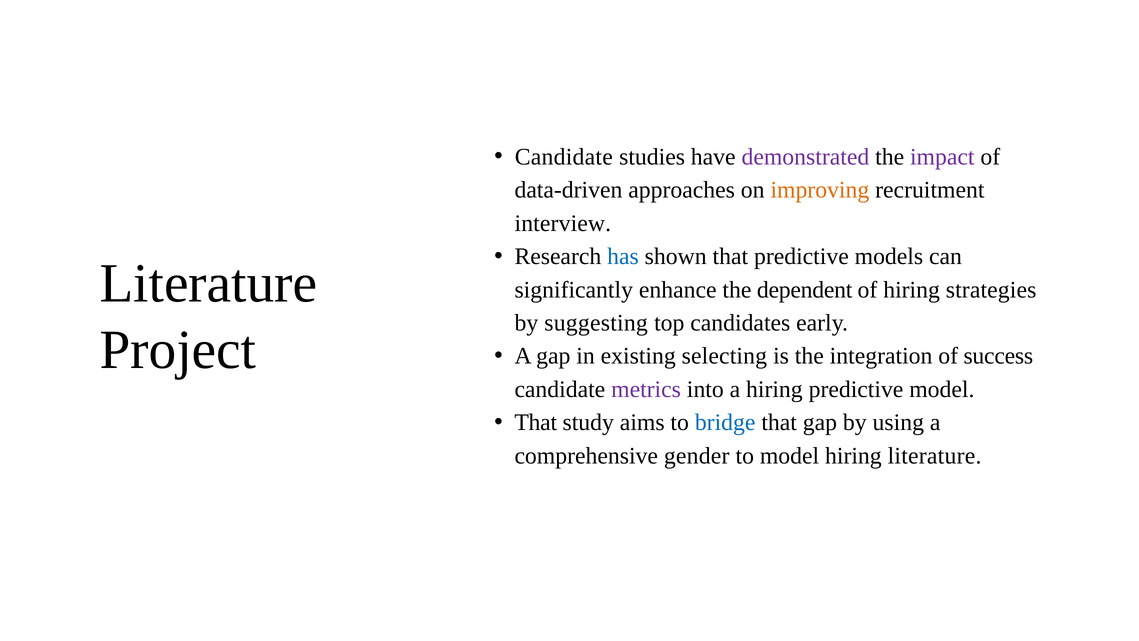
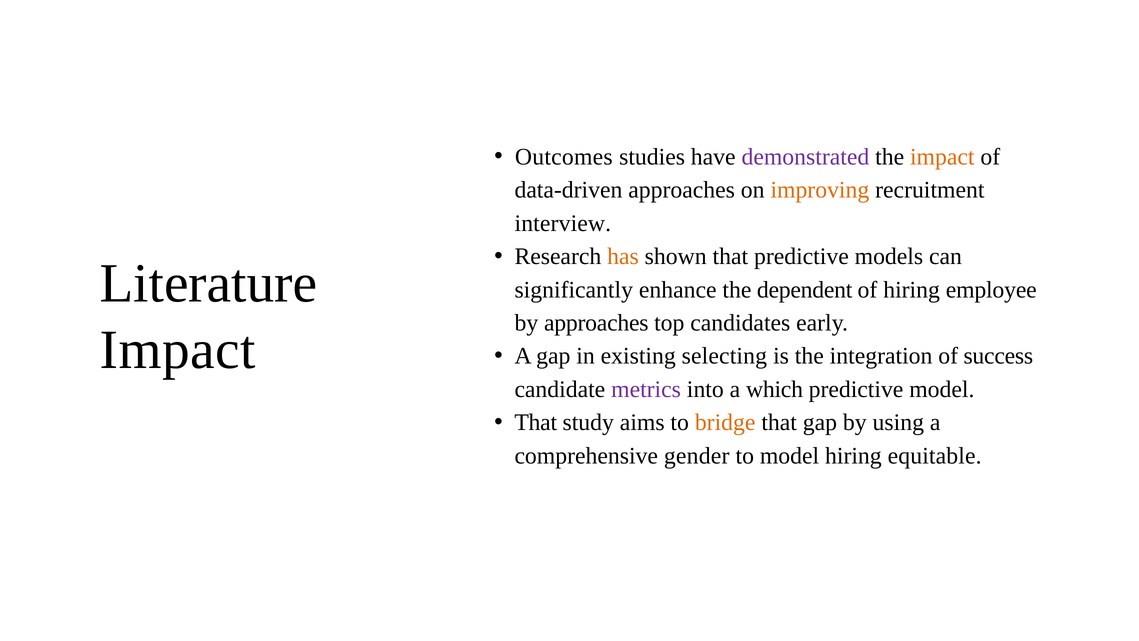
Candidate: Candidate -> Outcomes (564, 157)
impact colour: purple -> orange (942, 157)
has colour: blue -> orange (623, 256)
strategies: strategies -> employee (991, 290)
by suggesting: suggesting -> approaches (596, 323)
Project: Project -> Impact (178, 350)
a hiring: hiring -> which (775, 389)
bridge colour: blue -> orange (725, 422)
hiring literature: literature -> equitable (935, 456)
